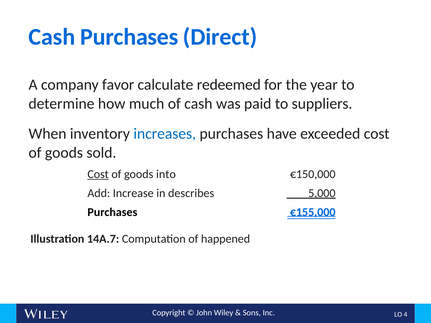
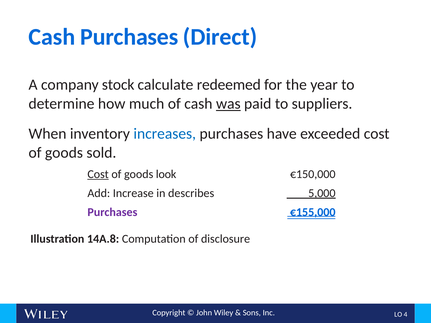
favor: favor -> stock (118, 85)
was underline: none -> present (228, 104)
into: into -> look (166, 174)
Purchases colour: black -> purple (112, 212)
14A.7: 14A.7 -> 14A.8 (103, 239)
happened: happened -> disclosure (226, 239)
